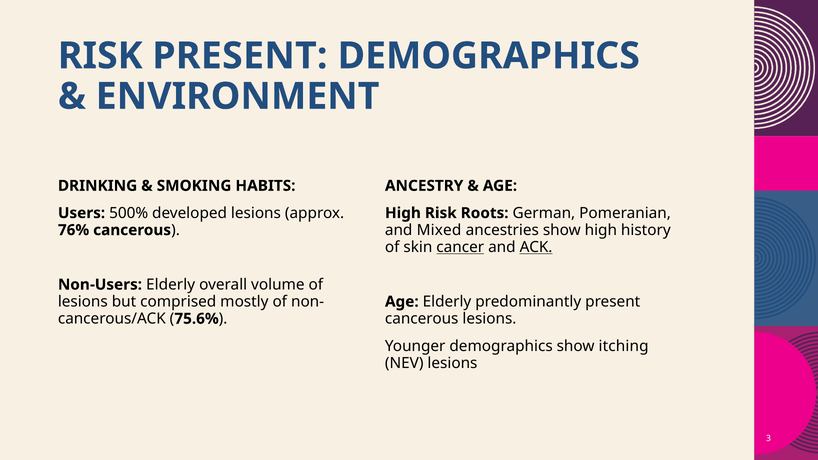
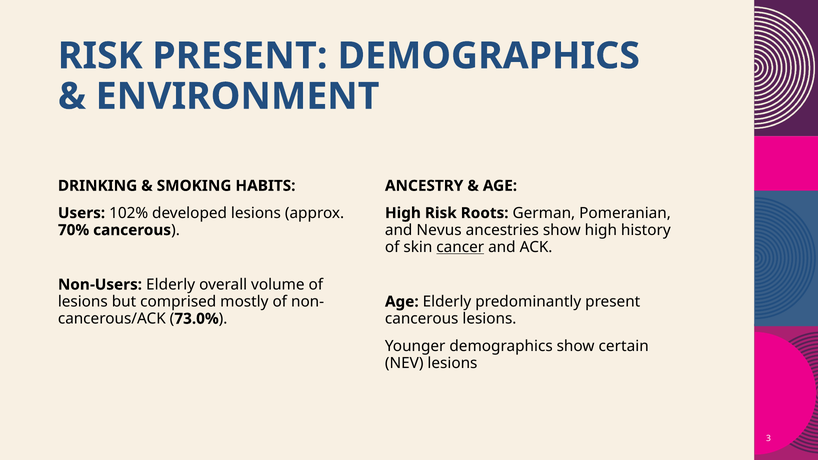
500%: 500% -> 102% (129, 213)
Mixed: Mixed -> Nevus (439, 230)
76%: 76% -> 70% (74, 230)
ACK underline: present -> none (536, 247)
75.6%: 75.6% -> 73.0% (197, 319)
itching: itching -> certain (624, 346)
